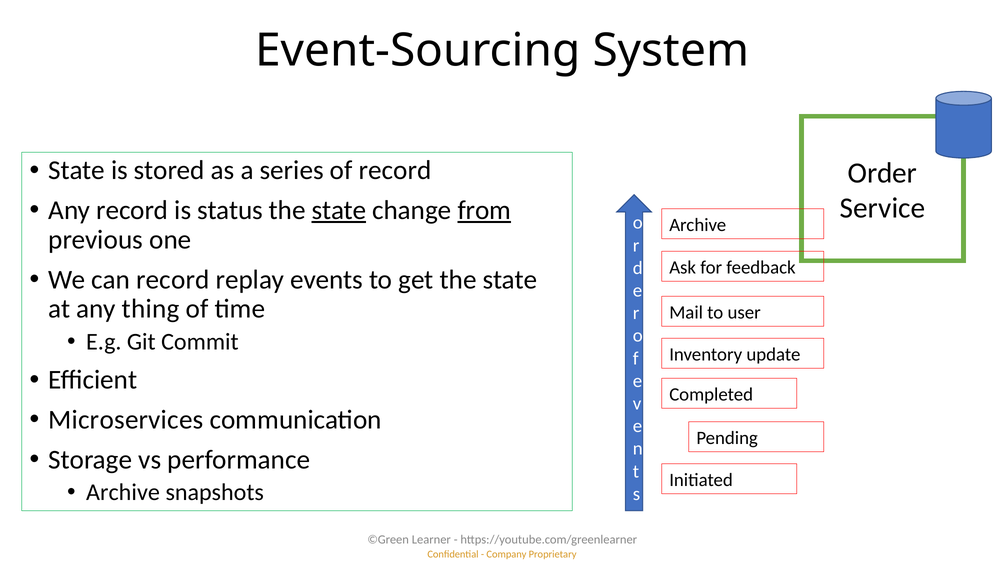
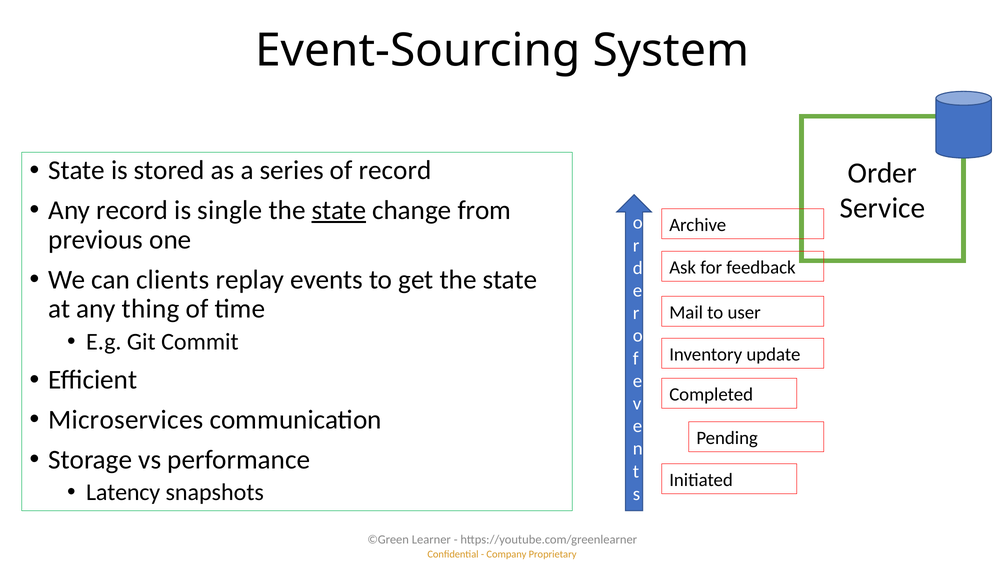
status: status -> single (230, 210)
from underline: present -> none (484, 210)
can record: record -> clients (173, 280)
Archive: Archive -> Latency (123, 493)
